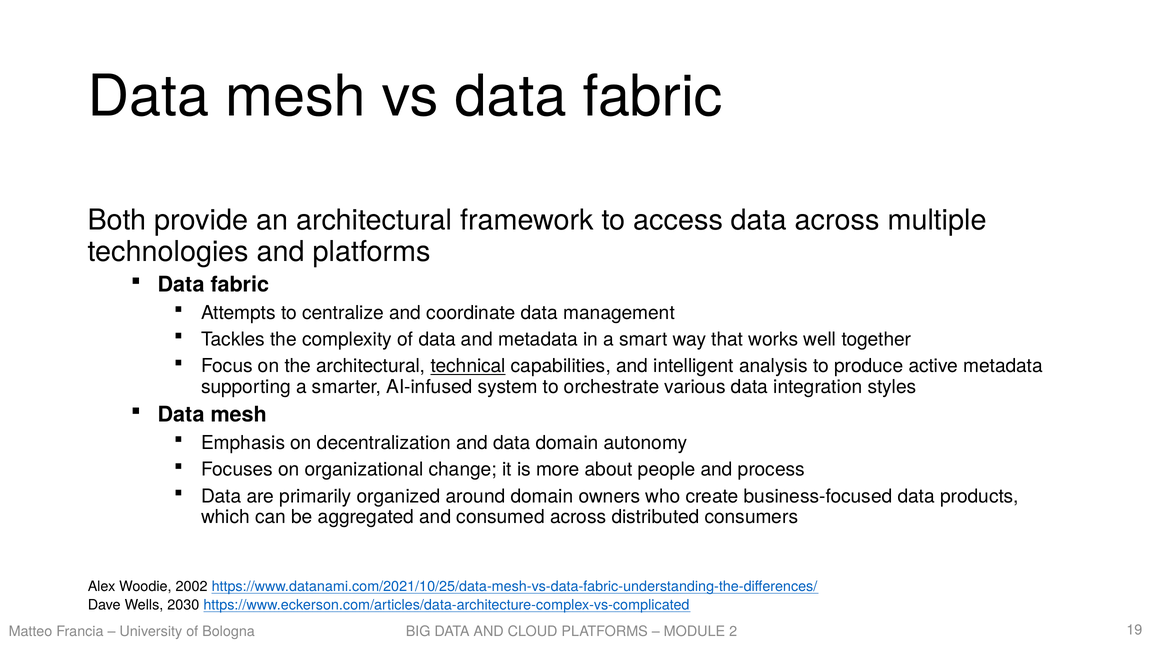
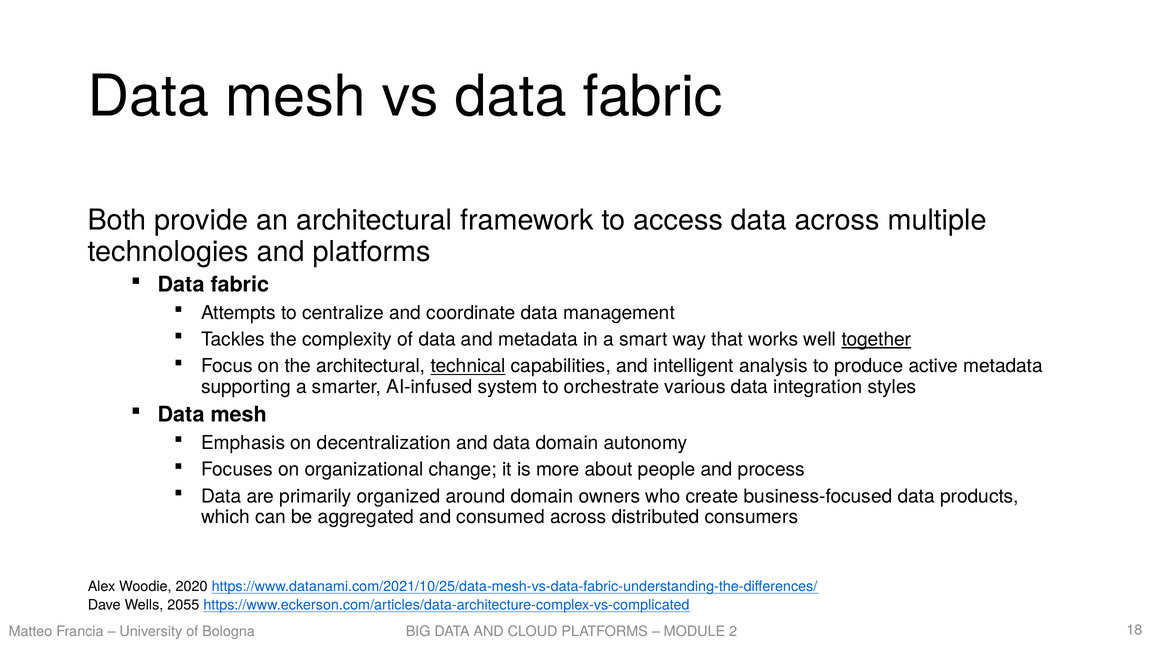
together underline: none -> present (876, 339)
2002: 2002 -> 2020 (192, 586)
2030: 2030 -> 2055 (183, 605)
19: 19 -> 18 (1134, 630)
